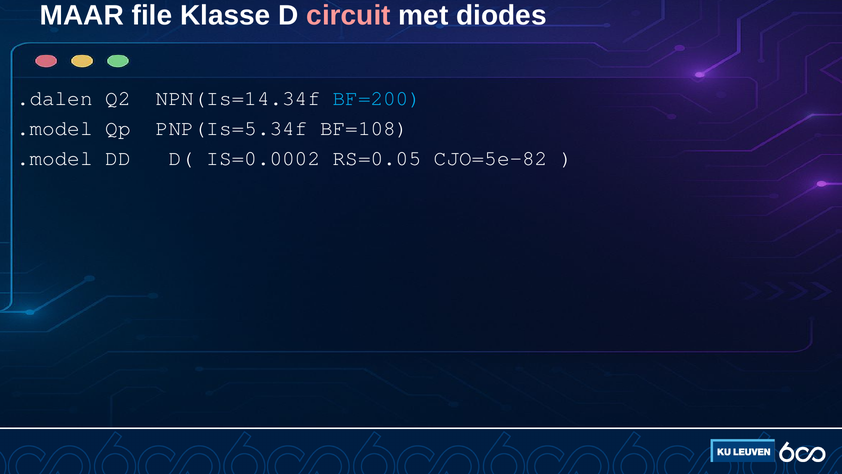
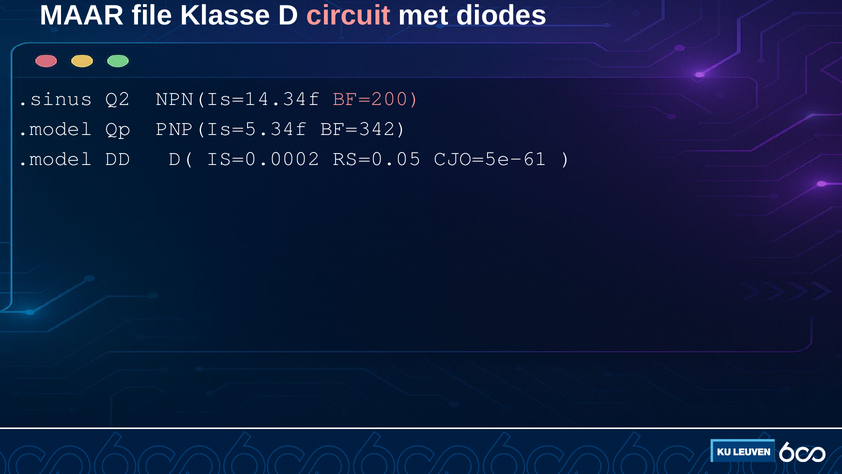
.dalen: .dalen -> .sinus (55, 98)
BF=200 colour: light blue -> pink (377, 98)
BF=108: BF=108 -> BF=342 (364, 128)
CJO=5e-82: CJO=5e-82 -> CJO=5e-61 (491, 158)
